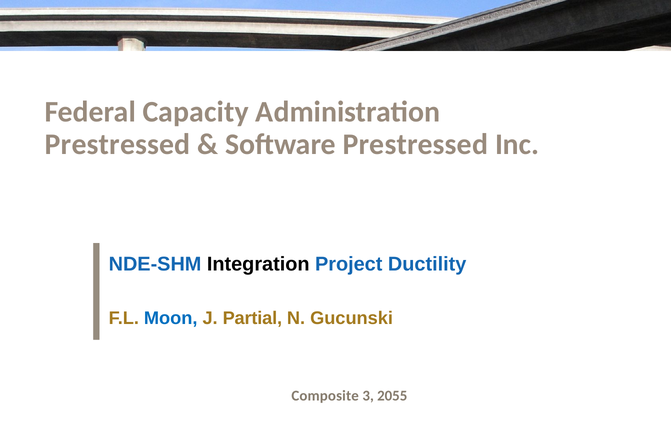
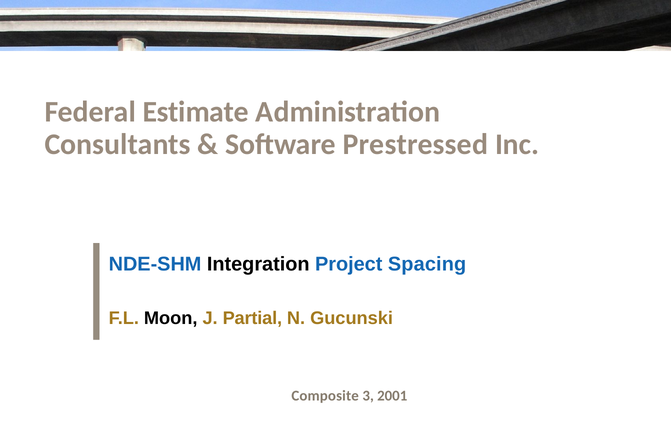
Capacity: Capacity -> Estimate (196, 112)
Prestressed: Prestressed -> Consultants (118, 144)
Ductility: Ductility -> Spacing (427, 264)
Moon colour: blue -> black (171, 318)
2055: 2055 -> 2001 (392, 395)
